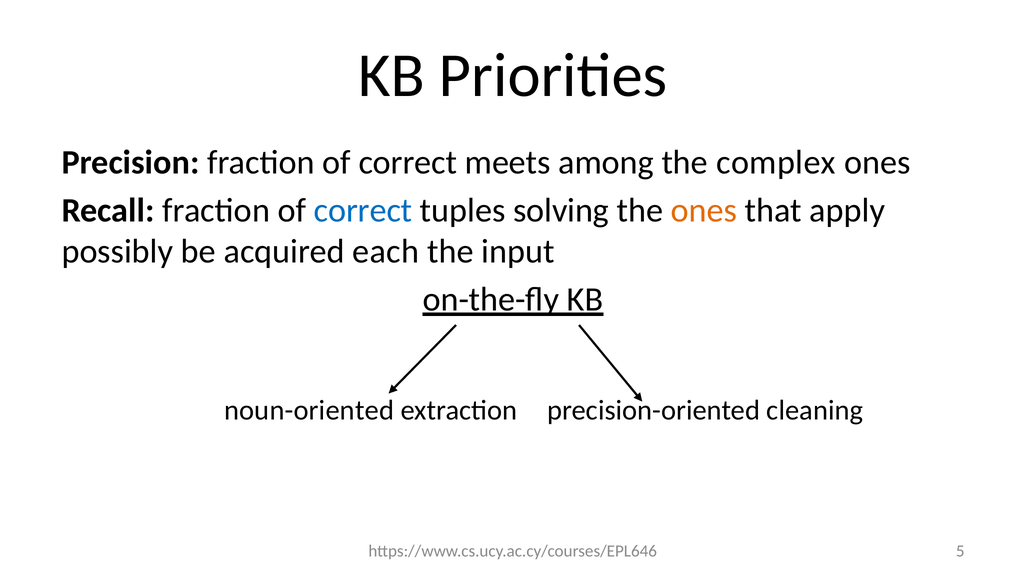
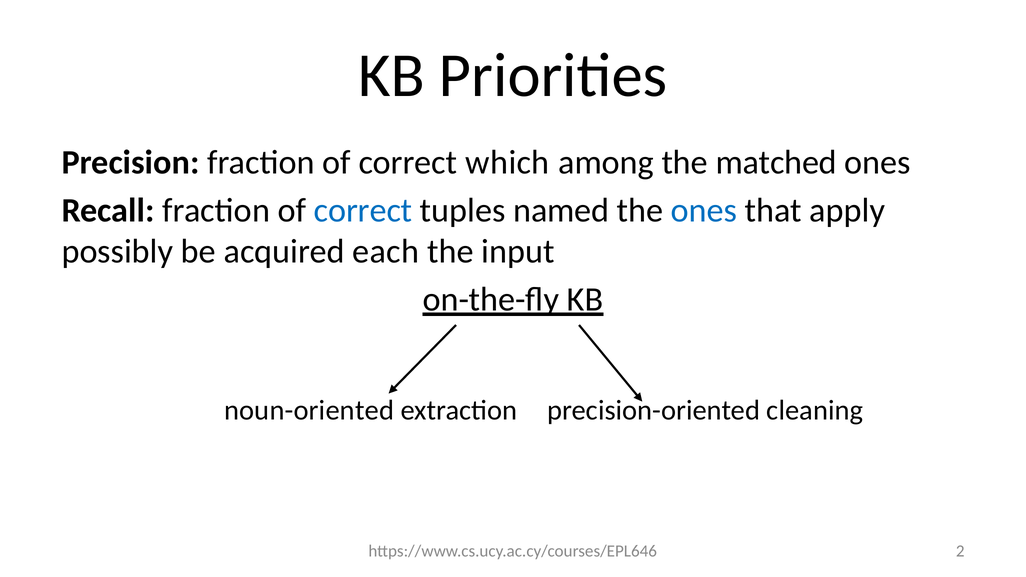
meets: meets -> which (507, 163)
complex: complex -> matched (776, 163)
solving: solving -> named (561, 211)
ones colour: orange -> blue (704, 211)
5: 5 -> 2 (960, 551)
